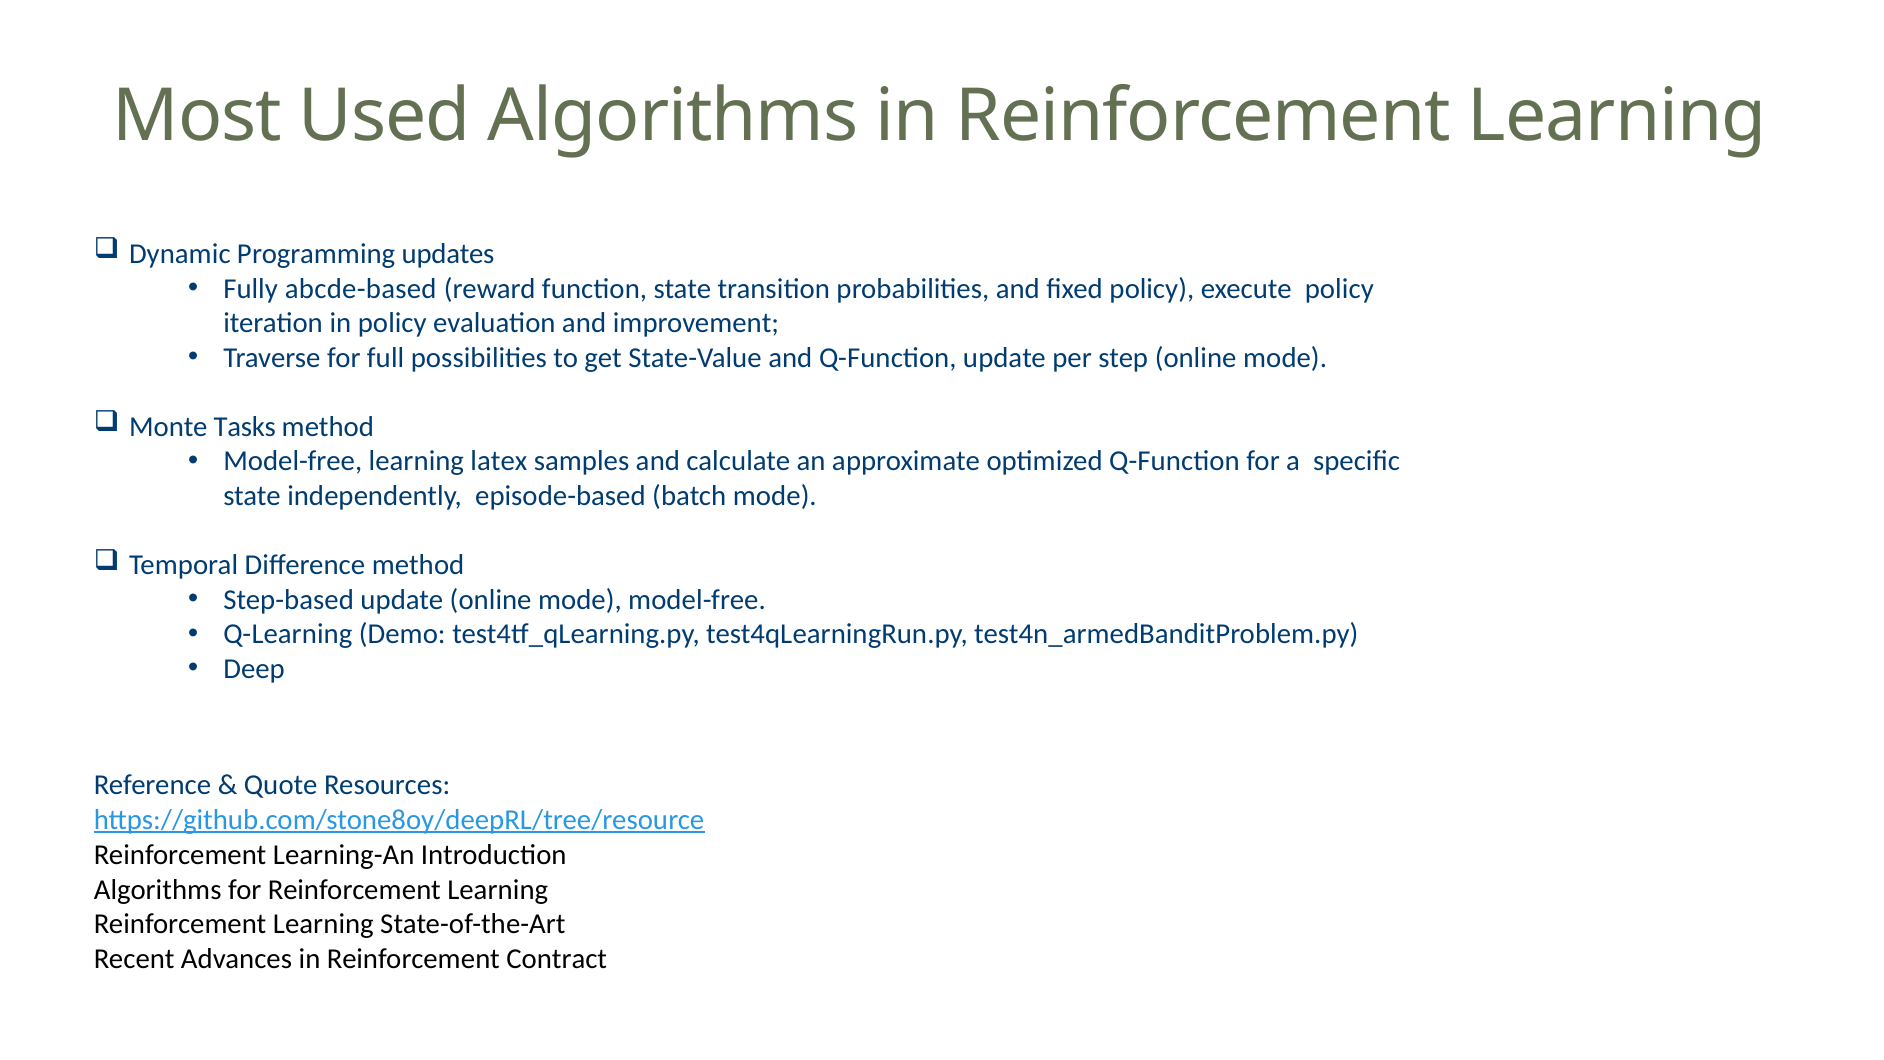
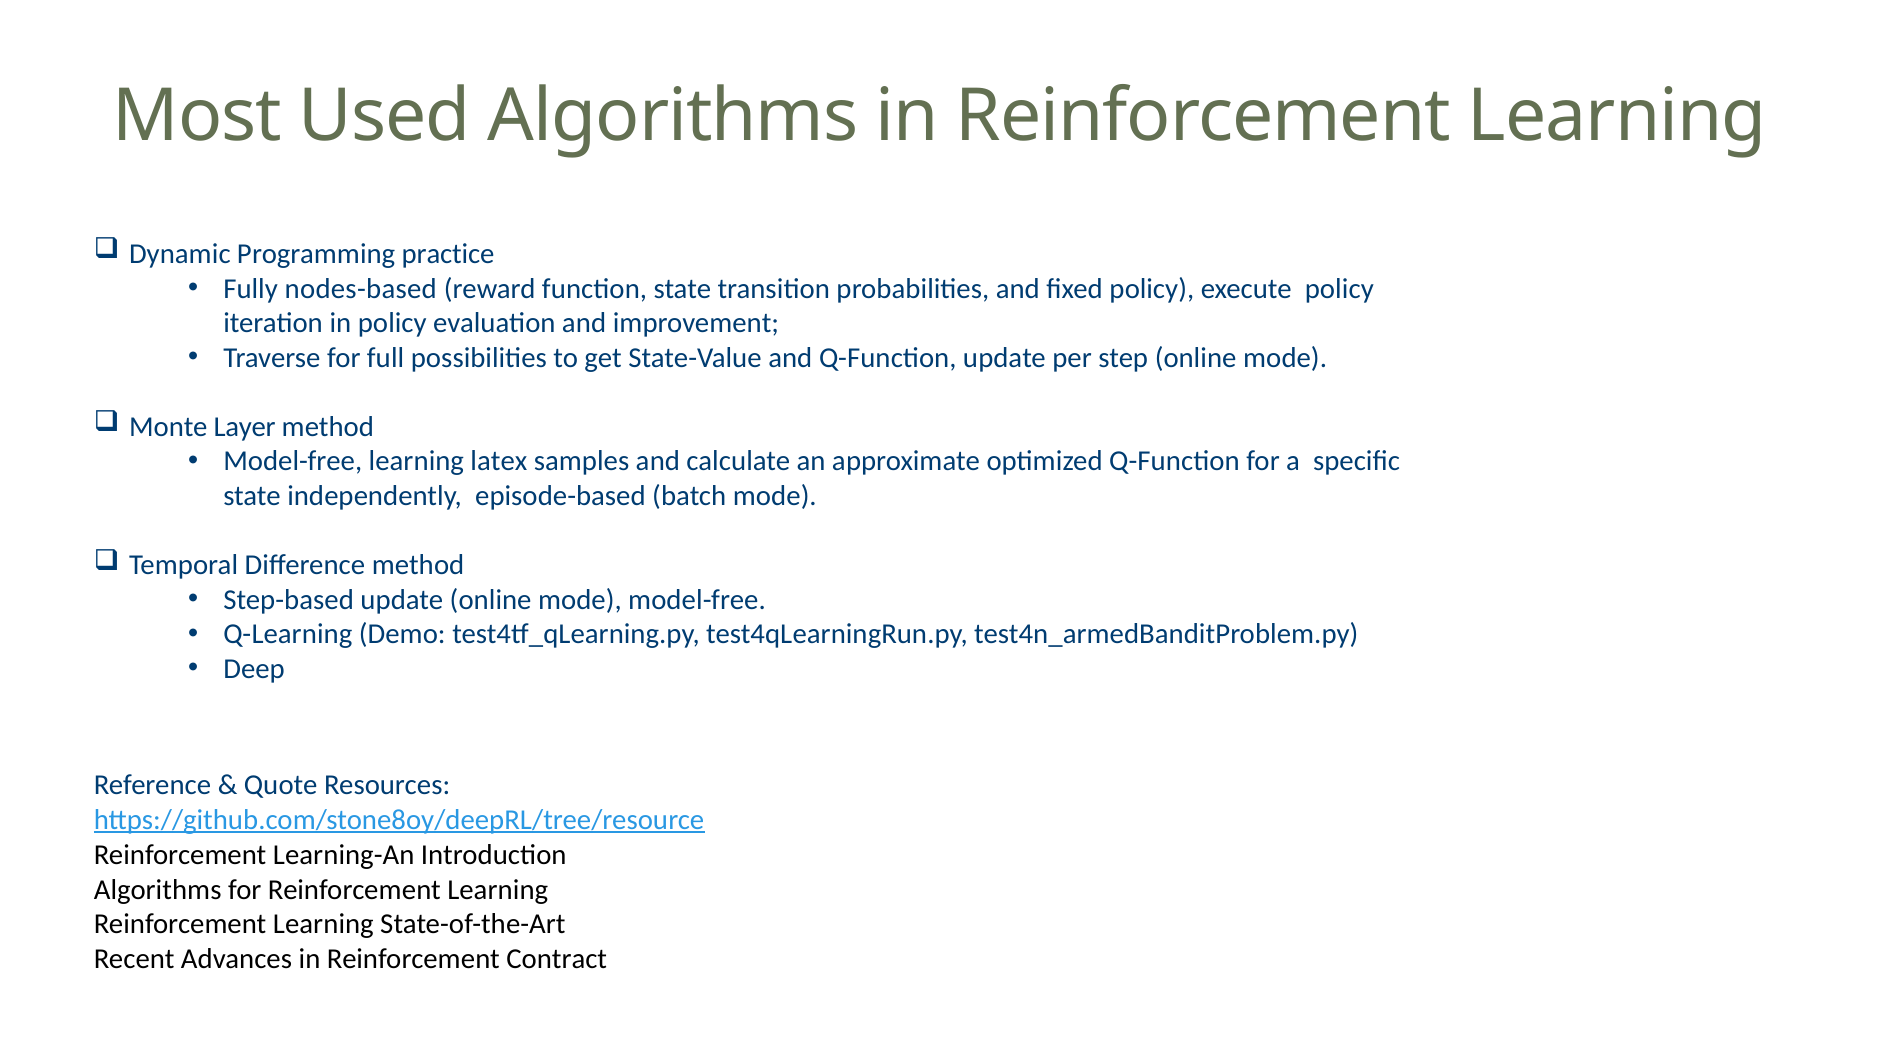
updates: updates -> practice (448, 254)
abcde-based: abcde-based -> nodes-based (361, 289)
Tasks: Tasks -> Layer (245, 427)
